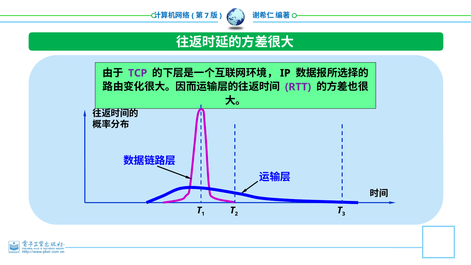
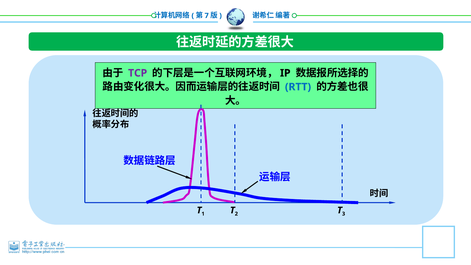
RTT colour: purple -> blue (298, 87)
